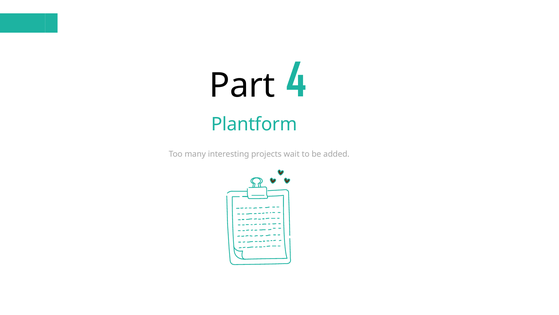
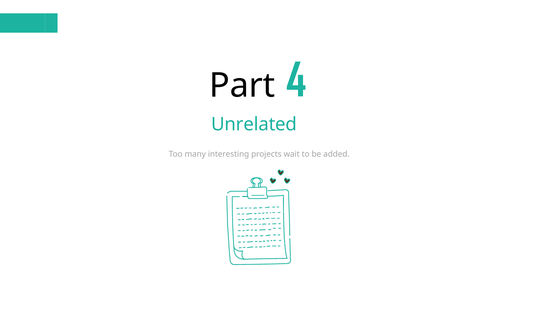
Plantform: Plantform -> Unrelated (254, 124)
